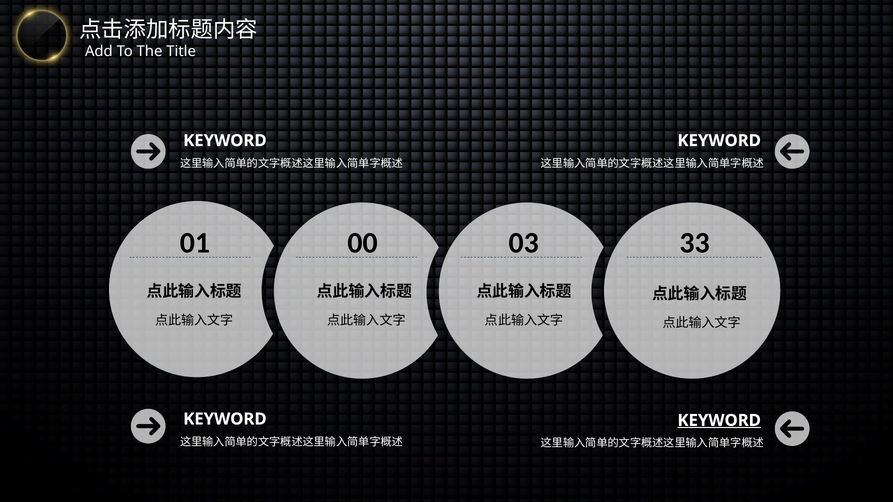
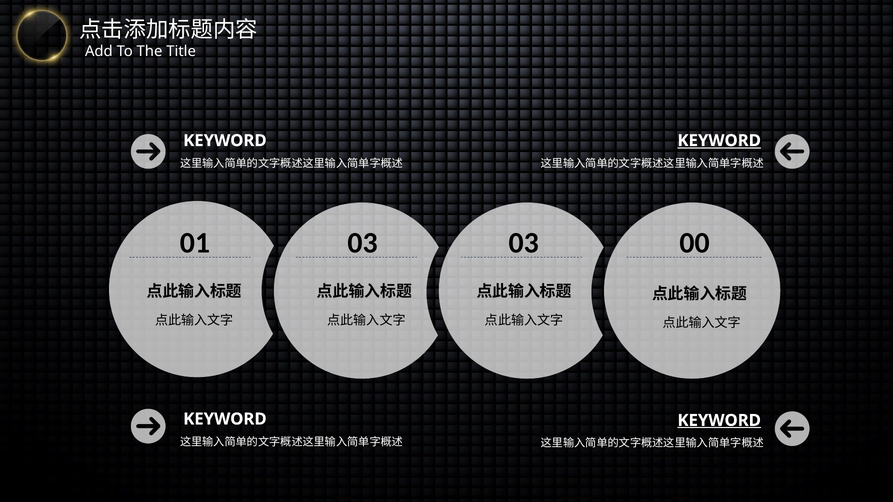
KEYWORD underline: none -> present (719, 141)
01 00: 00 -> 03 (363, 243)
33: 33 -> 00 (695, 243)
